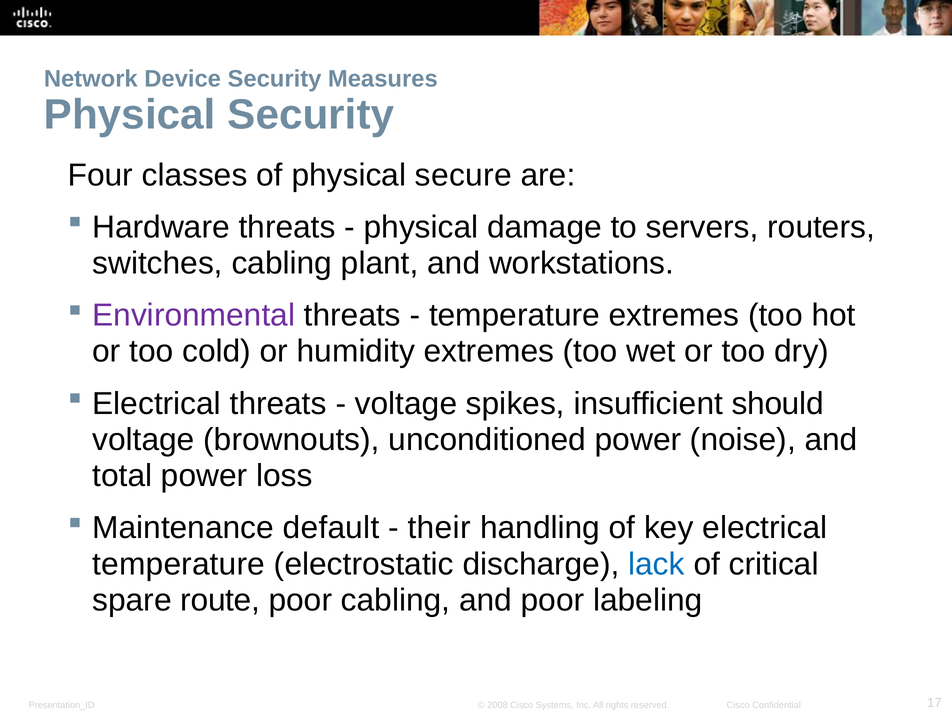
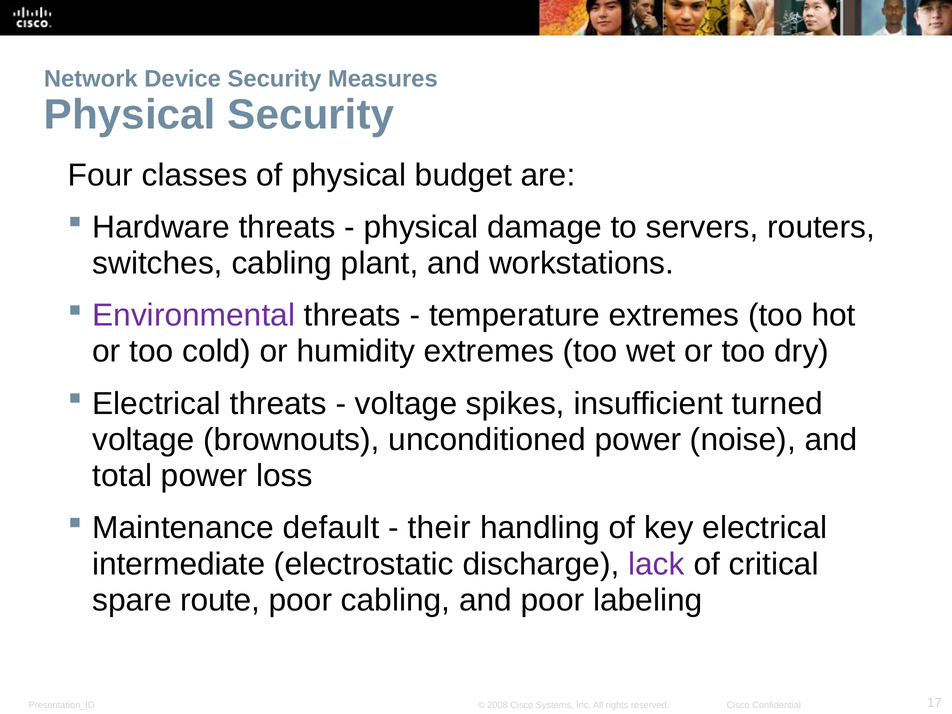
secure: secure -> budget (463, 175)
should: should -> turned (777, 404)
temperature: temperature -> intermediate (179, 564)
lack colour: blue -> purple (656, 564)
